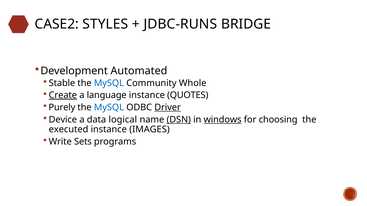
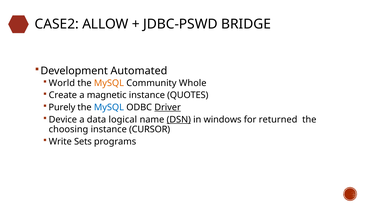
STYLES: STYLES -> ALLOW (105, 24)
JDBC-RUNS: JDBC-RUNS -> JDBC-PSWD (180, 24)
Stable: Stable -> World (62, 83)
MySQL colour: blue -> orange (109, 83)
Create underline: present -> none (63, 95)
language: language -> magnetic (107, 95)
windows underline: present -> none (223, 120)
choosing: choosing -> returned (278, 120)
executed: executed -> choosing (68, 130)
IMAGES: IMAGES -> CURSOR (150, 130)
